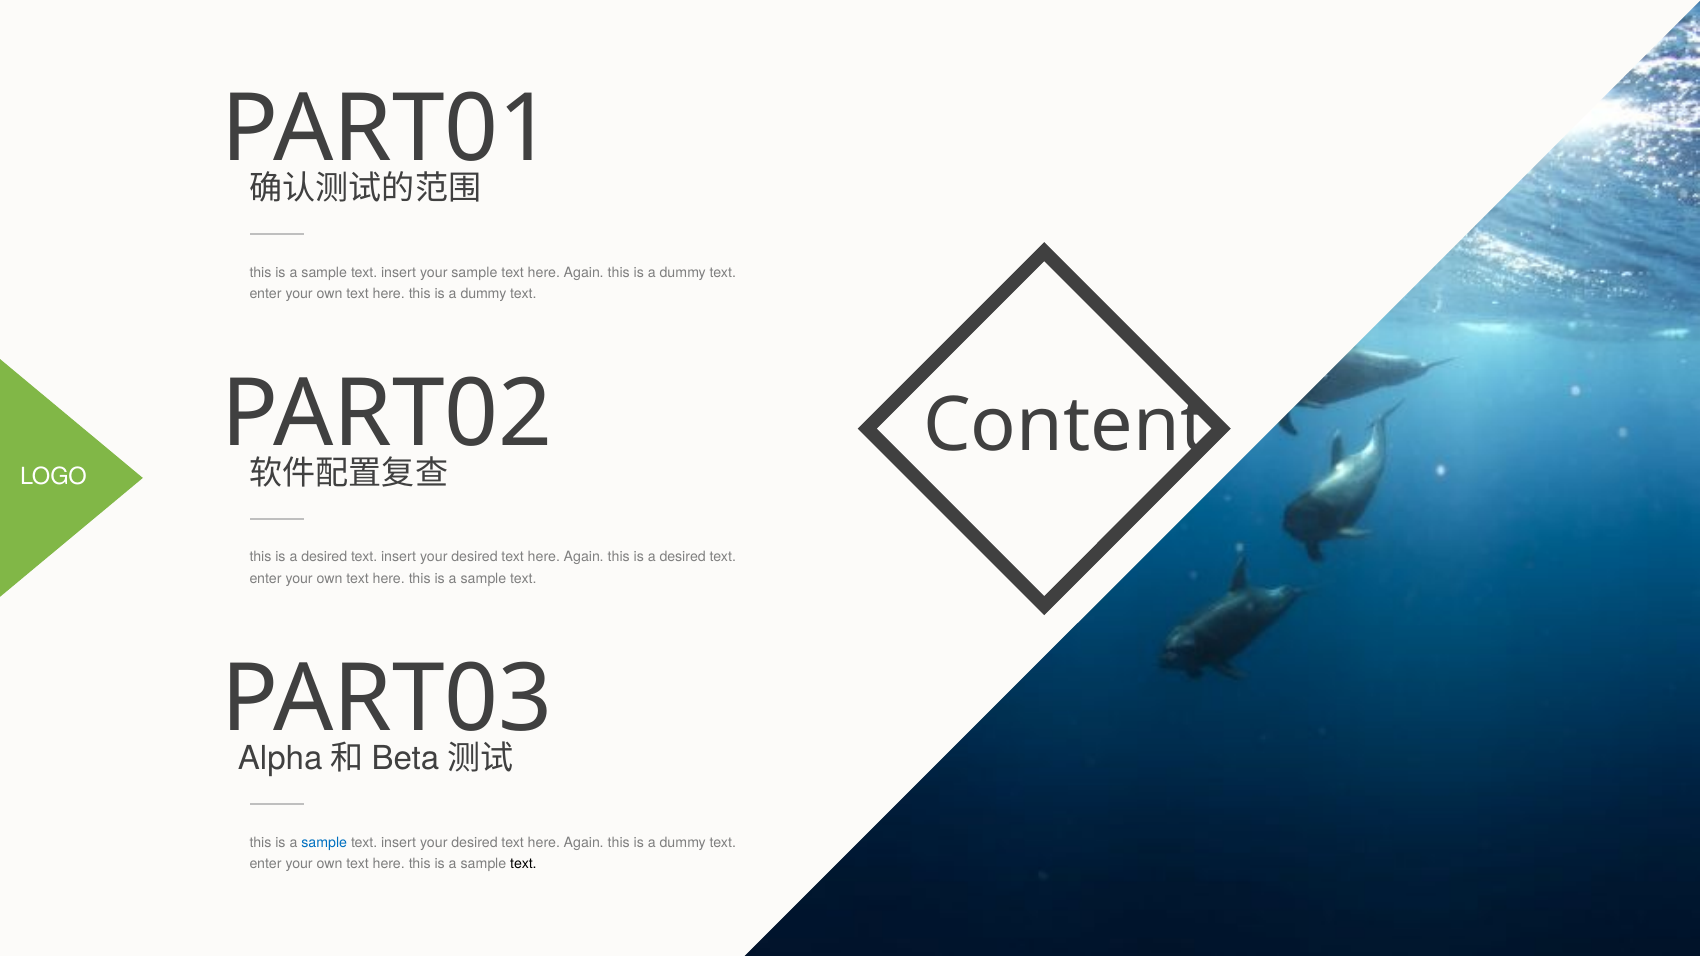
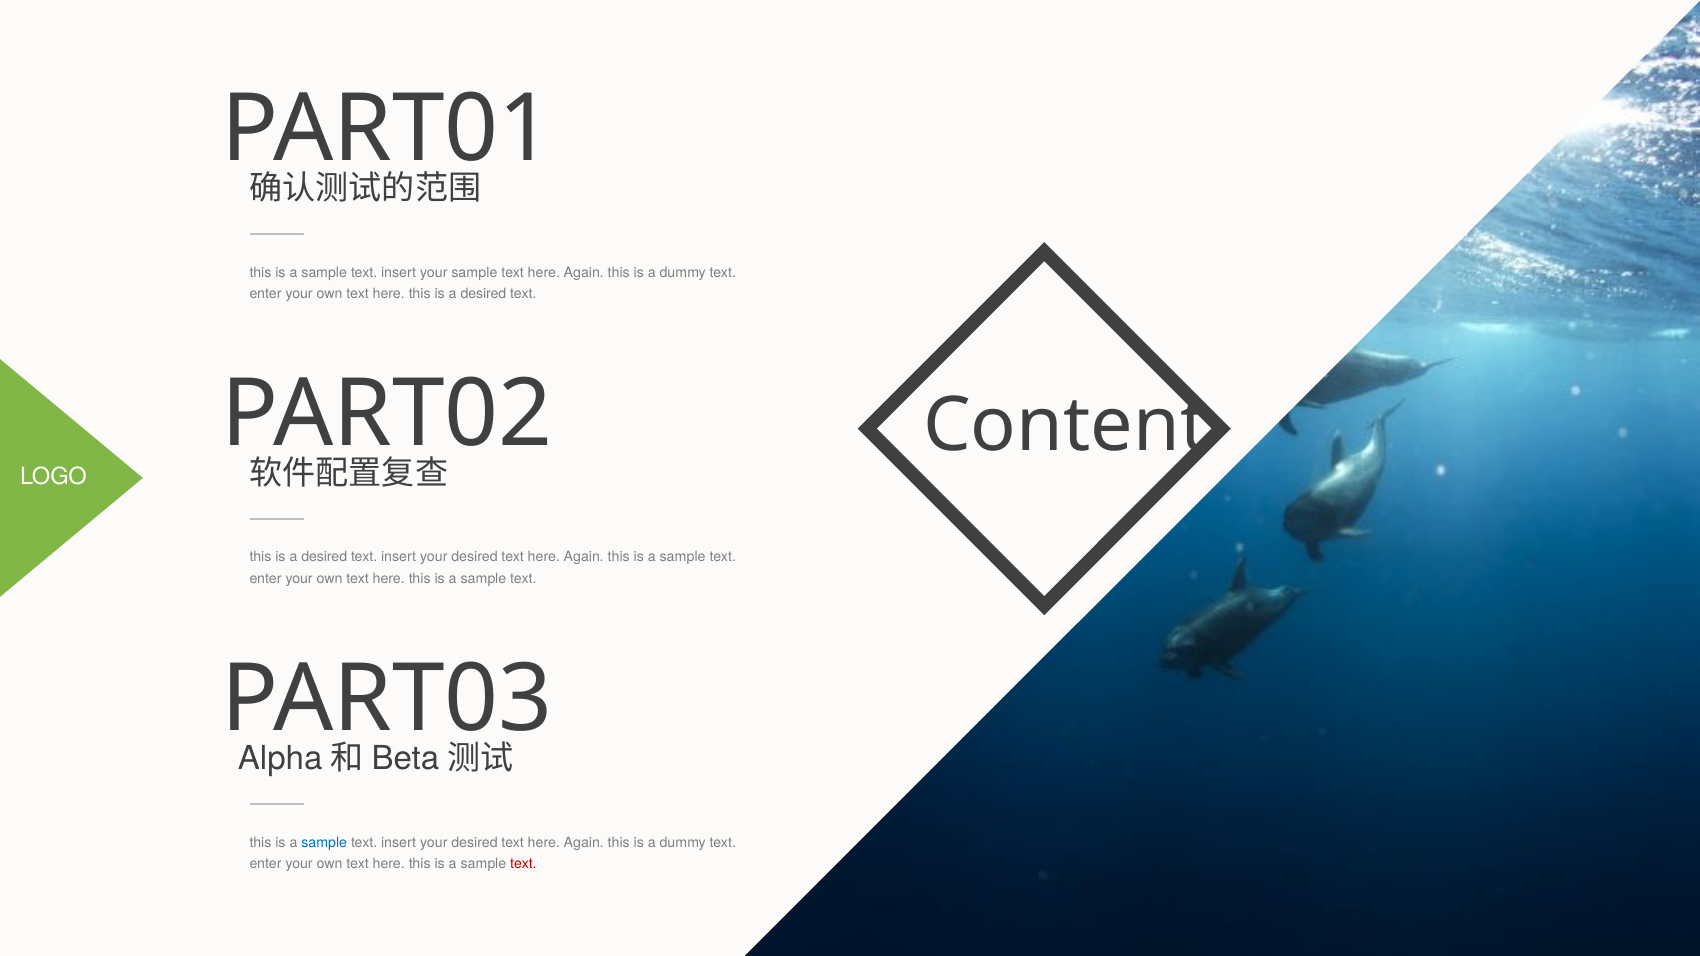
dummy: dummy -> desired (484, 294)
desired: desired -> sample (683, 557)
text colour: black -> red (523, 864)
